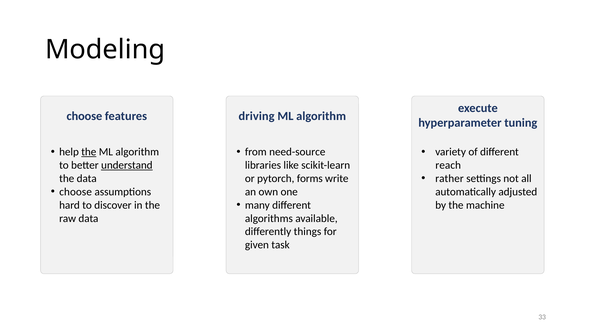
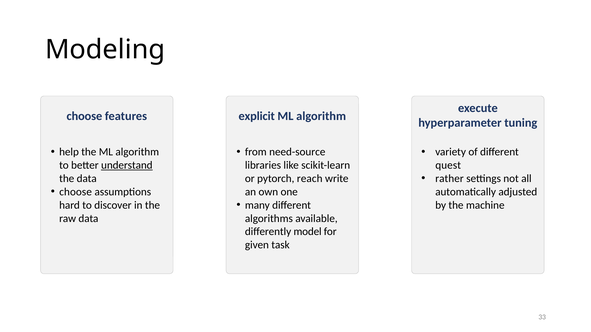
driving: driving -> explicit (257, 116)
the underline: present -> none (89, 152)
reach: reach -> quest (448, 165)
forms: forms -> reach (310, 179)
things: things -> model (308, 232)
